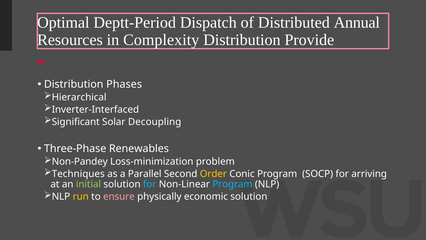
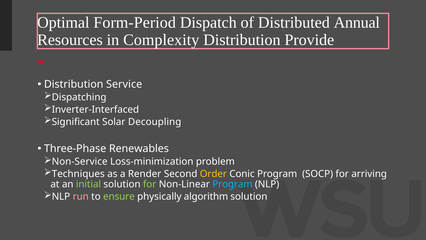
Deptt-Period: Deptt-Period -> Form-Period (135, 23)
Phases: Phases -> Service (124, 84)
Hierarchical: Hierarchical -> Dispatching (79, 97)
Non-Pandey: Non-Pandey -> Non-Service (80, 161)
Parallel: Parallel -> Render (145, 174)
for colour: light blue -> light green (150, 184)
run colour: yellow -> pink (81, 196)
ensure colour: pink -> light green (119, 196)
economic: economic -> algorithm (206, 196)
